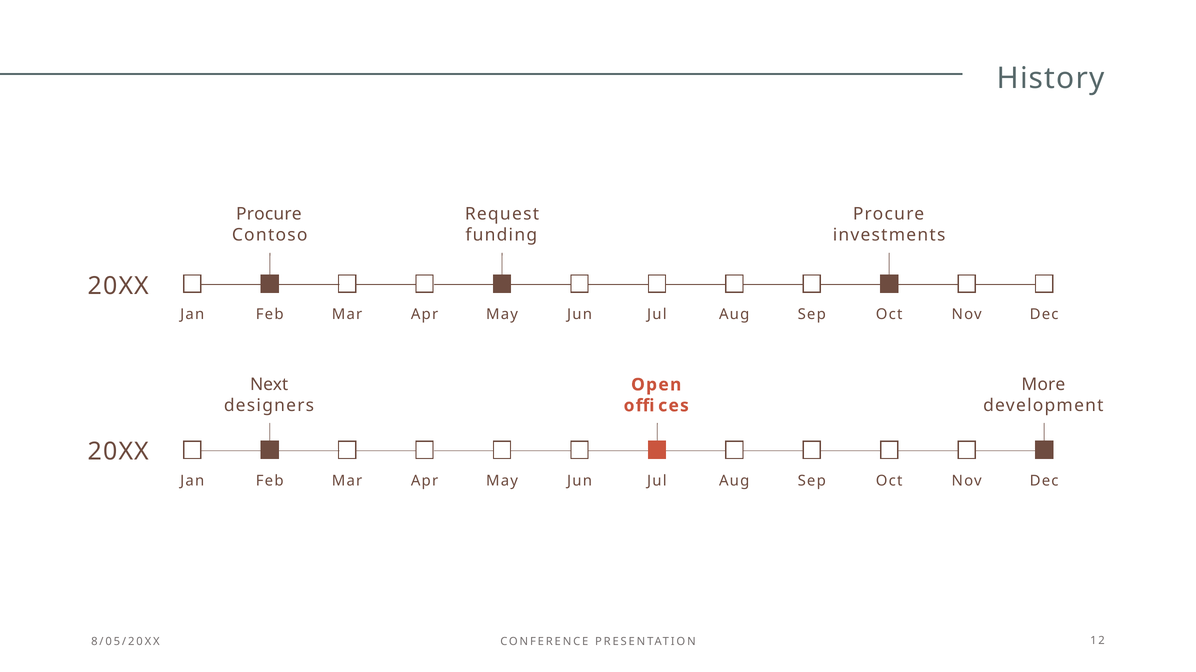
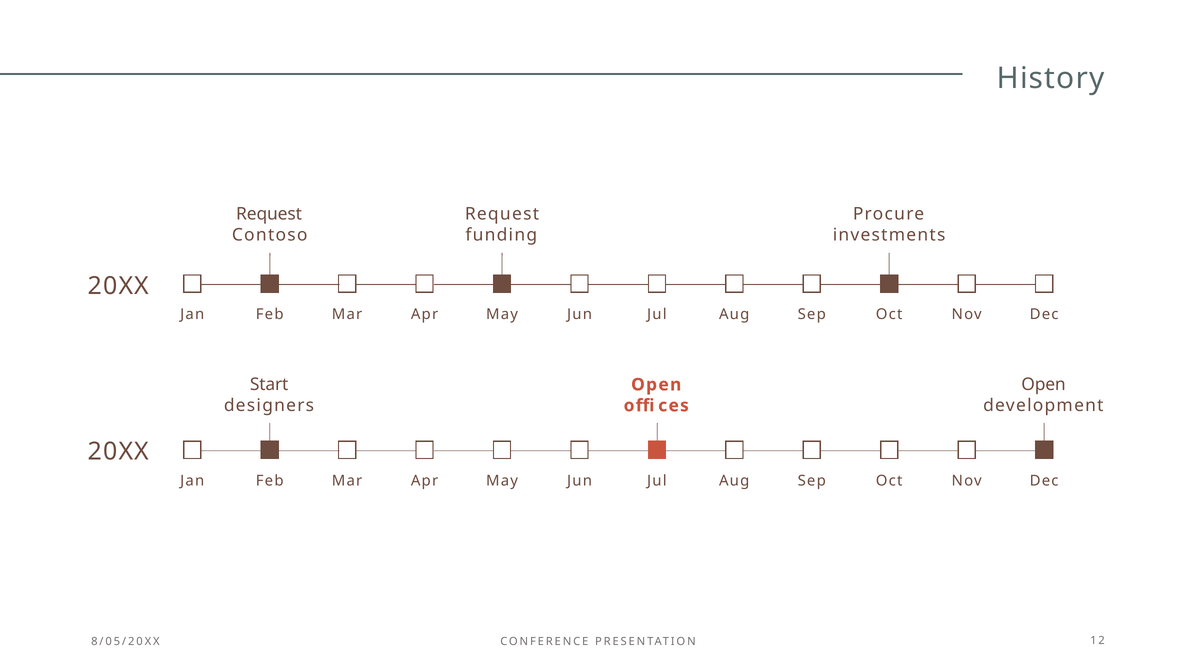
Procure: Procure -> Request (269, 214)
Next: Next -> Start (269, 385)
More: More -> Open (1044, 385)
